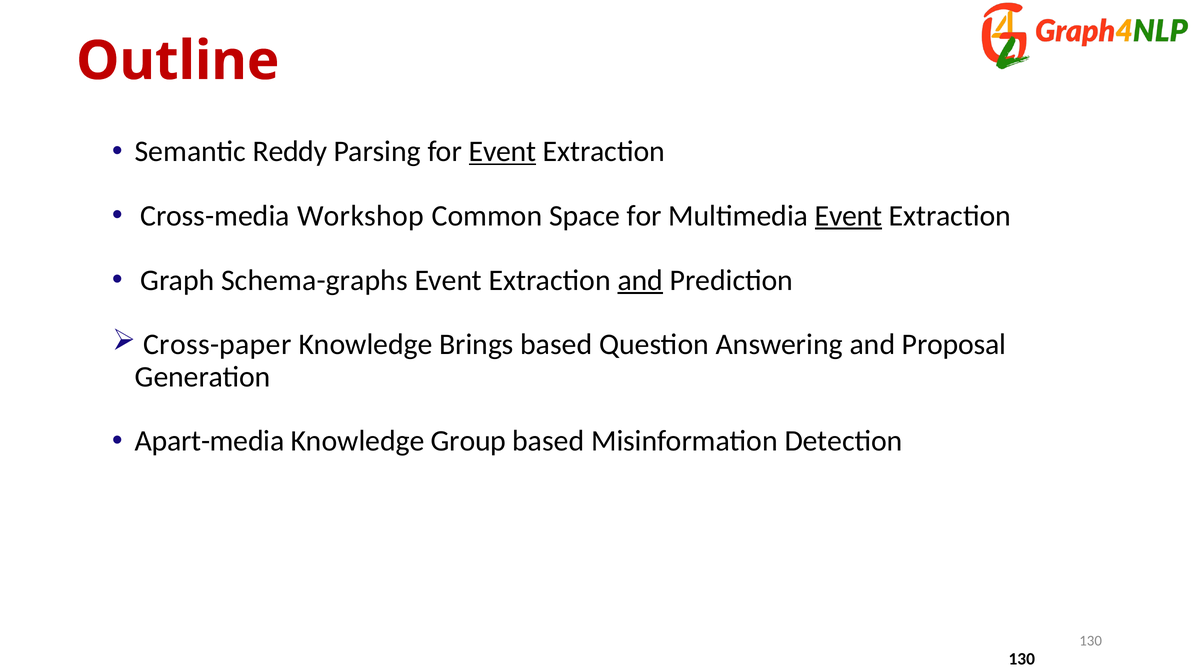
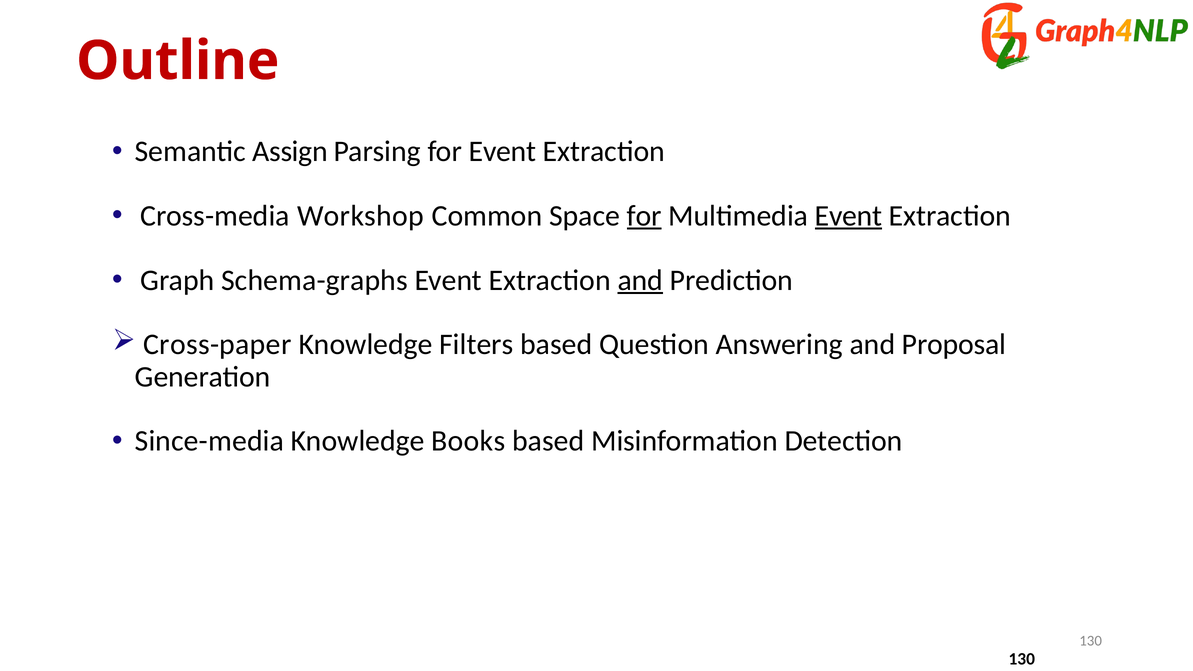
Reddy: Reddy -> Assign (290, 151)
Event underline: present -> none (503, 151)
for underline: none -> present (644, 216)
Brings: Brings -> Filters (476, 345)
Apart-media: Apart-media -> Since-media (209, 441)
Group: Group -> Books (468, 441)
